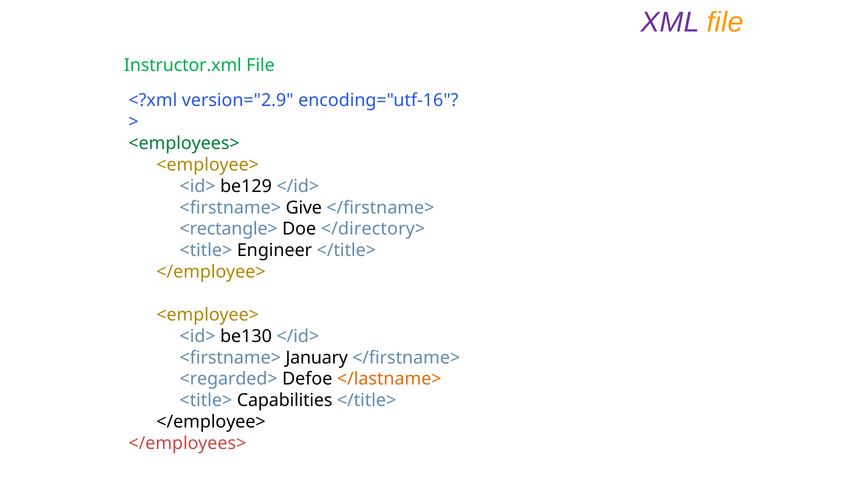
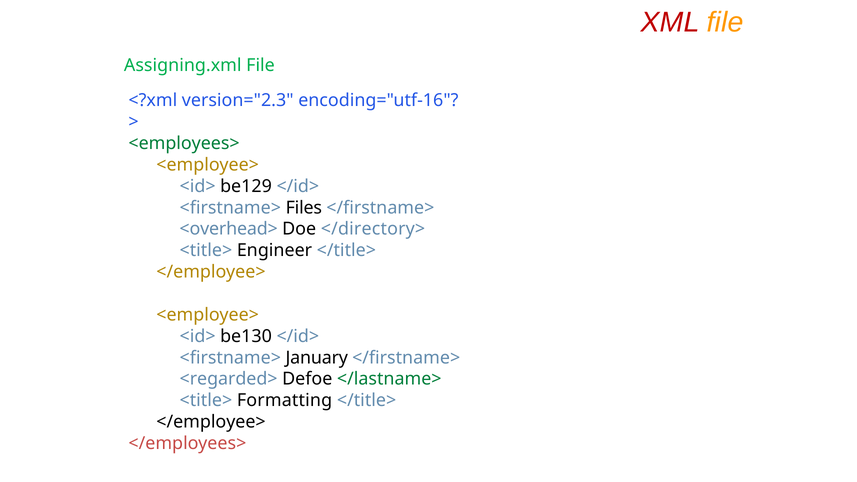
XML colour: purple -> red (670, 22)
Instructor.xml: Instructor.xml -> Assigning.xml (183, 65)
version="2.9: version="2.9 -> version="2.3 (238, 100)
Give: Give -> Files (304, 208)
<rectangle>: <rectangle> -> <overhead> (229, 229)
</lastname> colour: orange -> green (389, 379)
Capabilities: Capabilities -> Formatting (285, 401)
